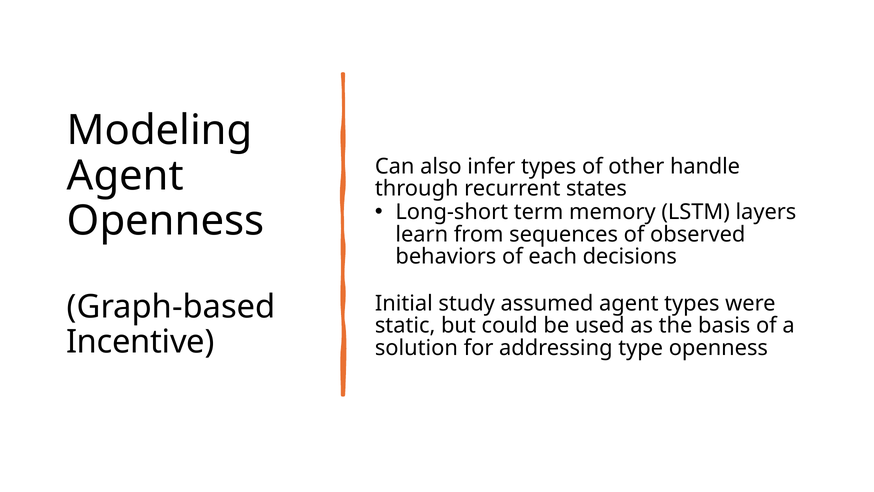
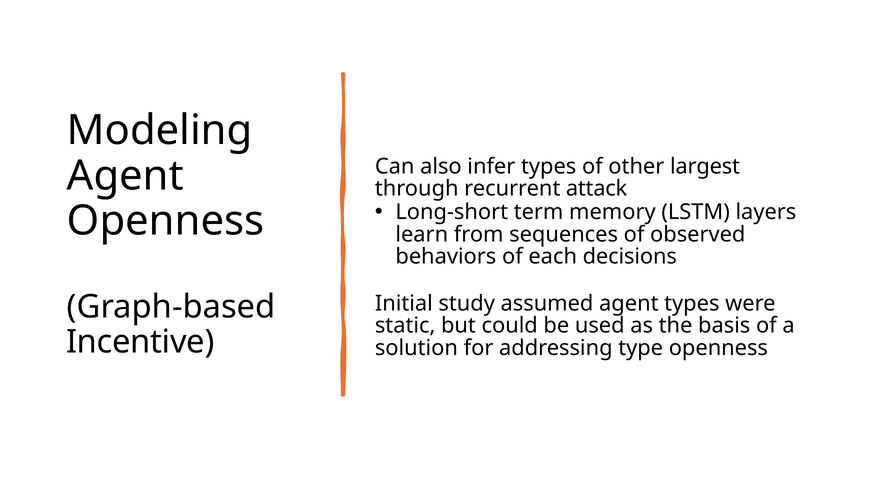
handle: handle -> largest (705, 166)
states: states -> attack (597, 189)
